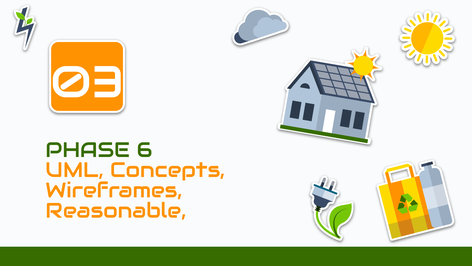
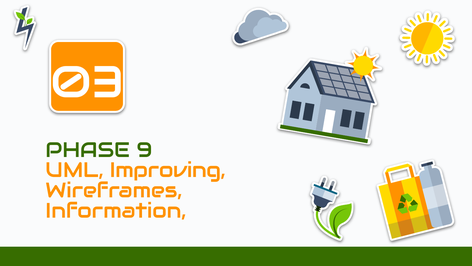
6: 6 -> 9 (145, 150)
Concepts: Concepts -> Improving (168, 170)
Reasonable: Reasonable -> Information (116, 210)
